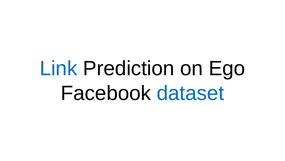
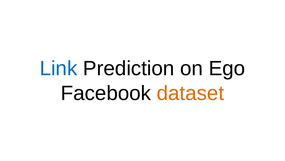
dataset colour: blue -> orange (190, 93)
